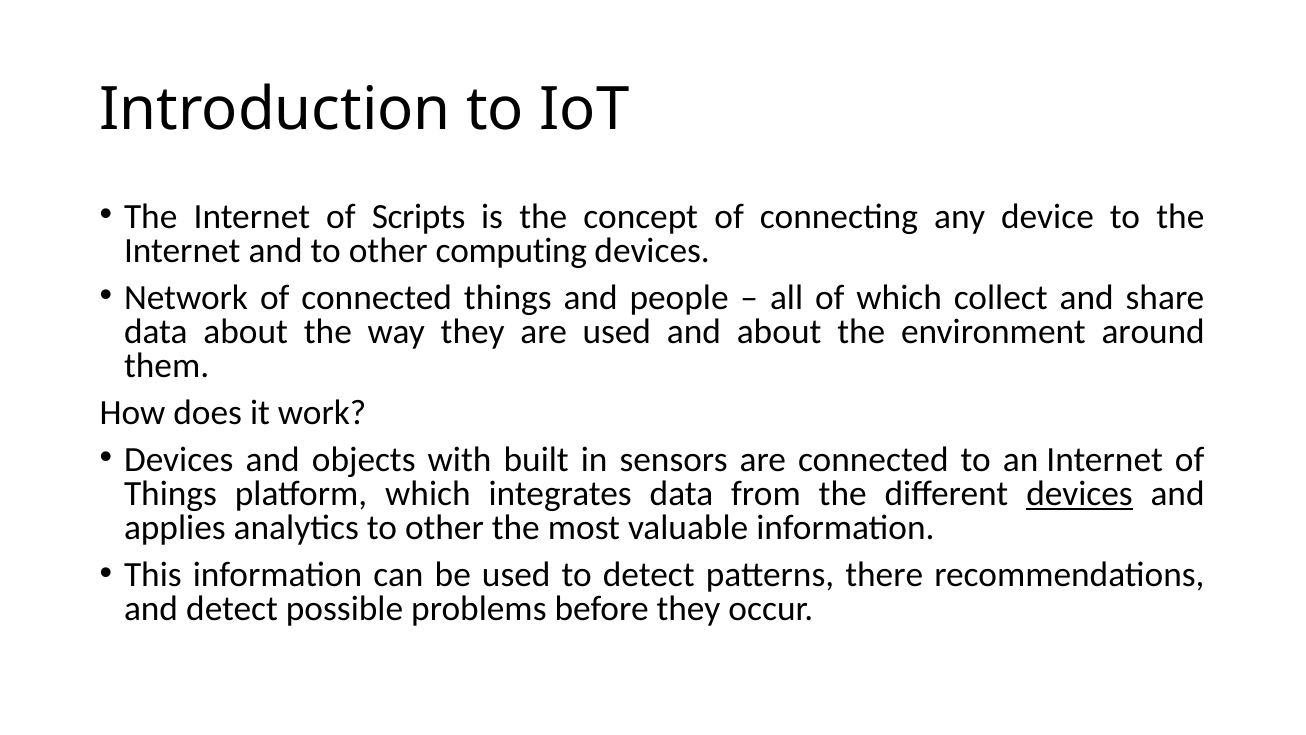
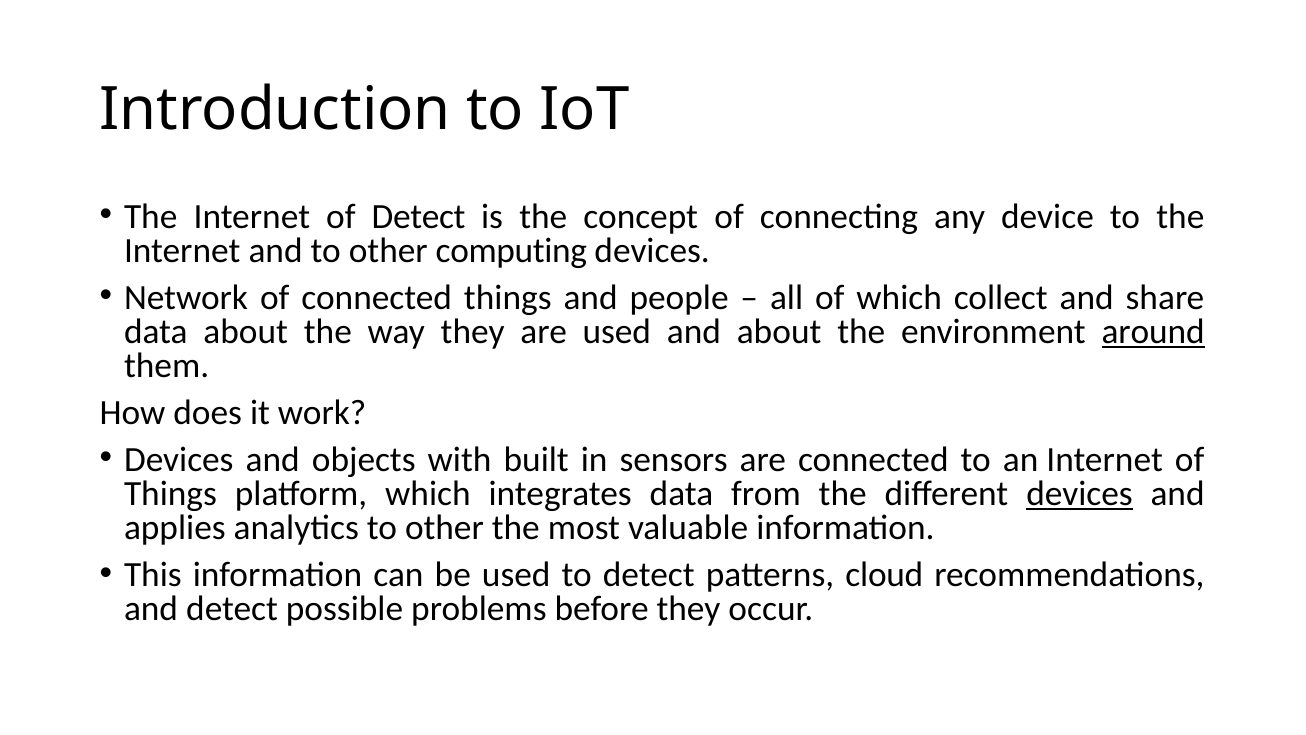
of Scripts: Scripts -> Detect (419, 216)
around underline: none -> present (1153, 332)
there: there -> cloud (884, 574)
